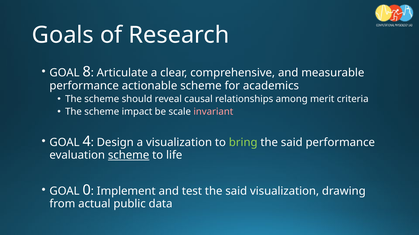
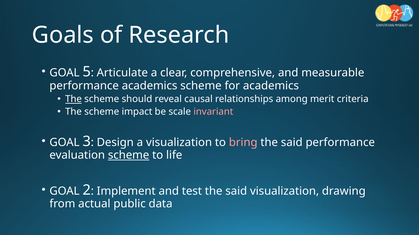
8: 8 -> 5 (87, 72)
performance actionable: actionable -> academics (150, 86)
The underline: none -> present (74, 99)
4: 4 -> 3 (87, 142)
bring colour: light green -> pink (243, 143)
0: 0 -> 2 (87, 191)
